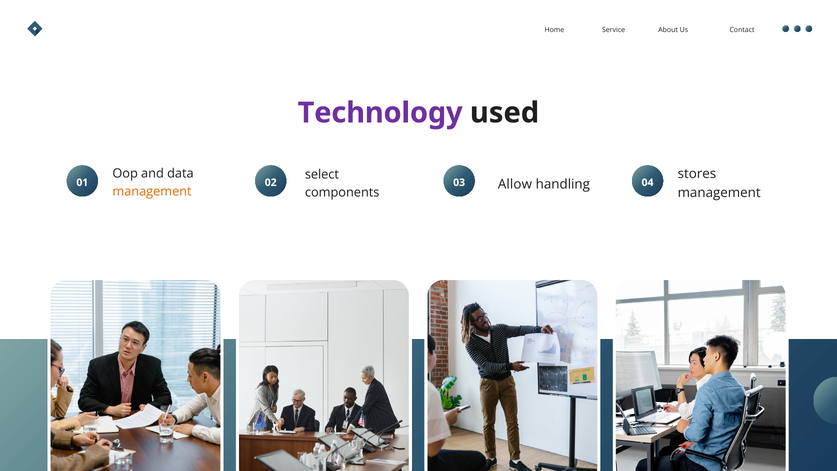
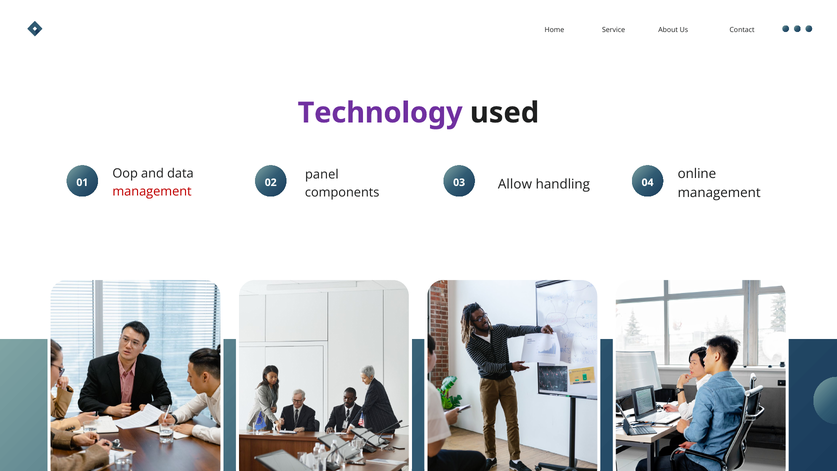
stores: stores -> online (697, 174)
select: select -> panel (322, 175)
management colour: orange -> red (152, 192)
